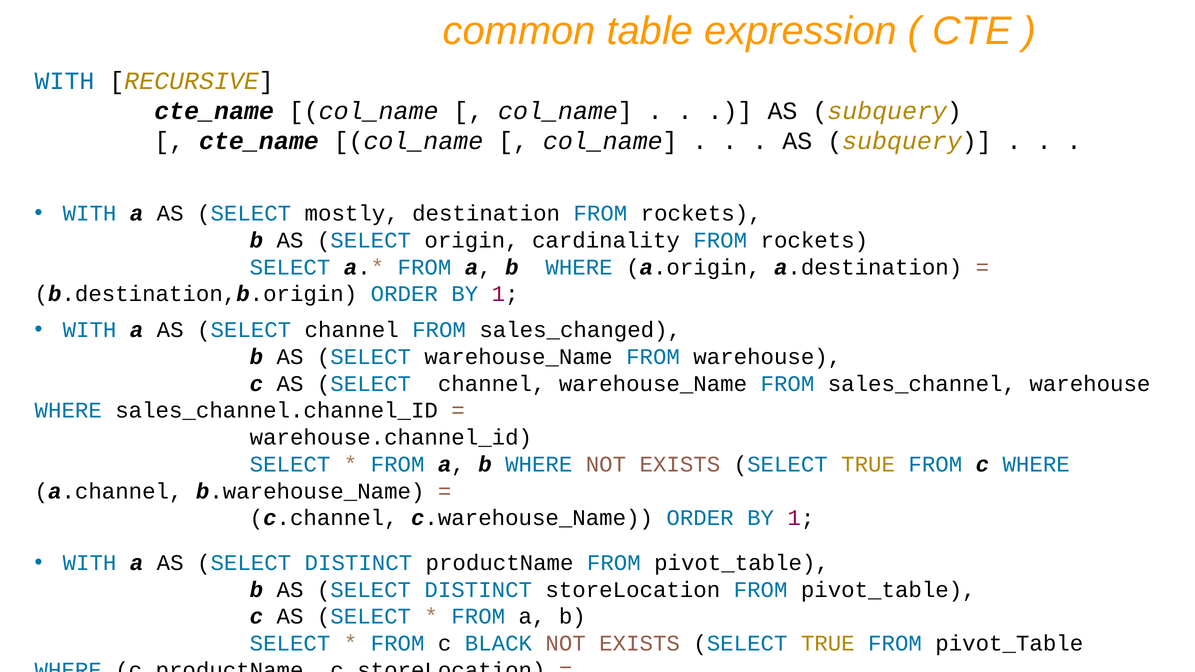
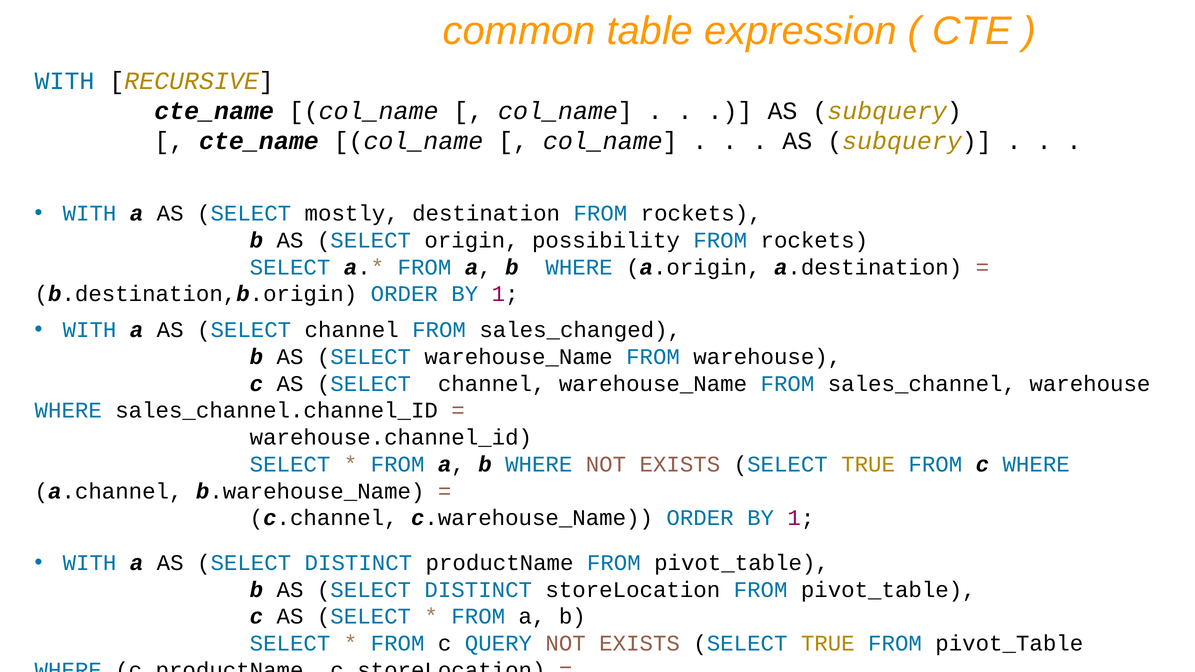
cardinality: cardinality -> possibility (606, 240)
BLACK: BLACK -> QUERY (498, 644)
